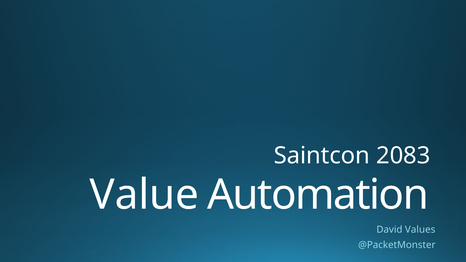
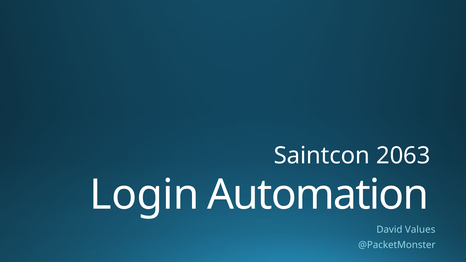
2083: 2083 -> 2063 (403, 156)
Value: Value -> Login (144, 195)
